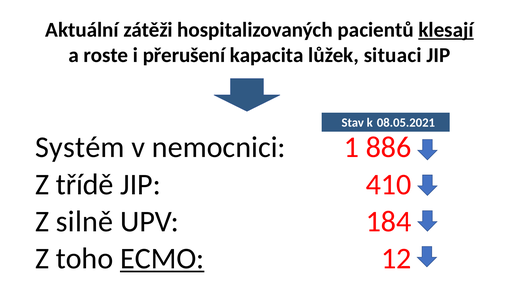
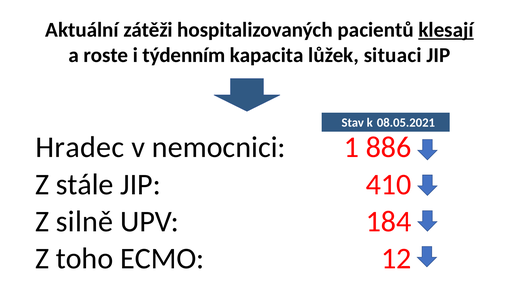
přerušení: přerušení -> týdenním (184, 55)
Systém: Systém -> Hradec (80, 147)
třídě: třídě -> stále (85, 185)
ECMO underline: present -> none (162, 259)
